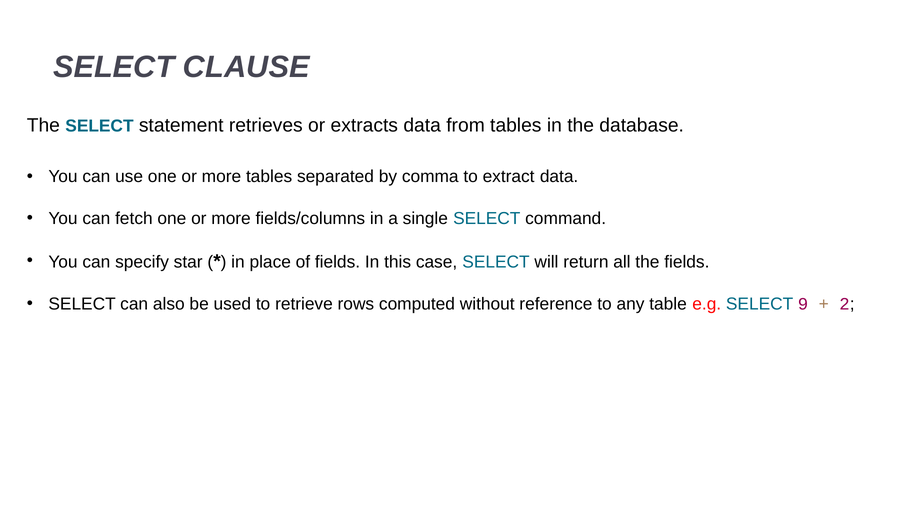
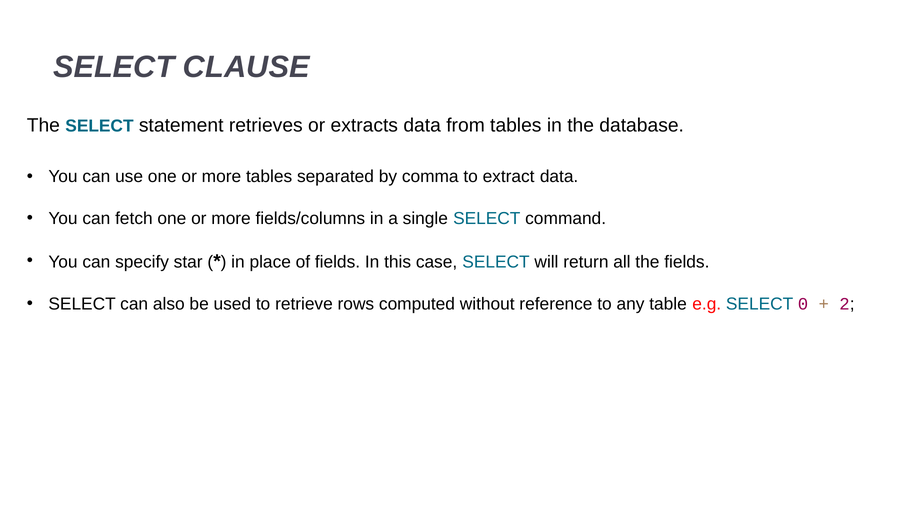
9: 9 -> 0 (803, 304)
